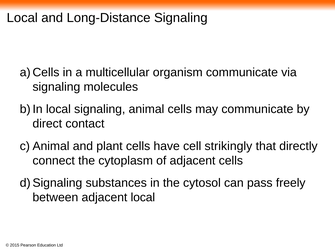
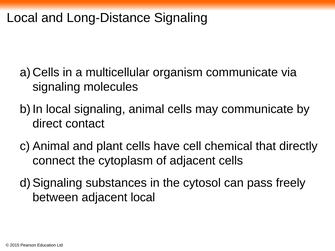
strikingly: strikingly -> chemical (228, 146)
